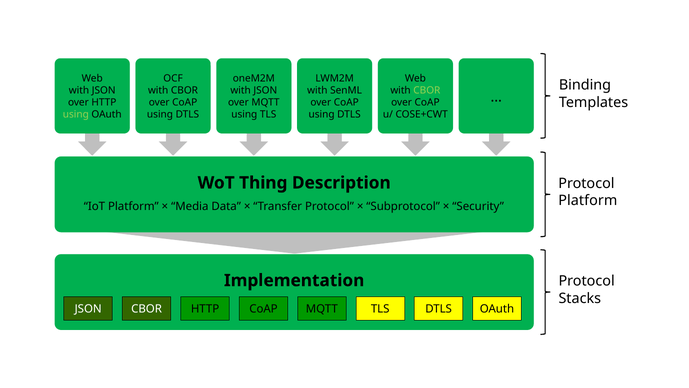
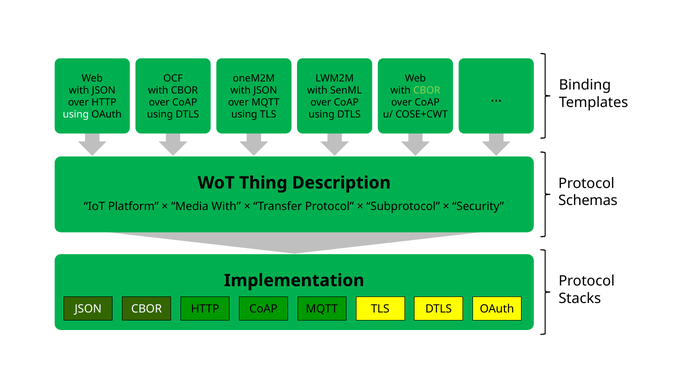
using colour: light green -> white (76, 115)
Platform: Platform -> Schemas (588, 200)
Media Data: Data -> With (226, 206)
